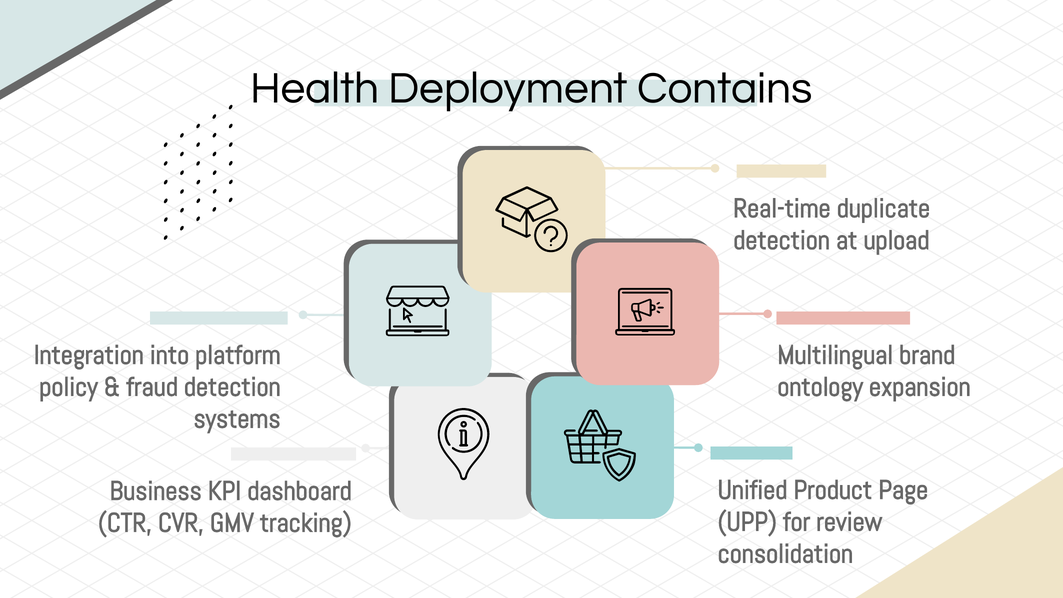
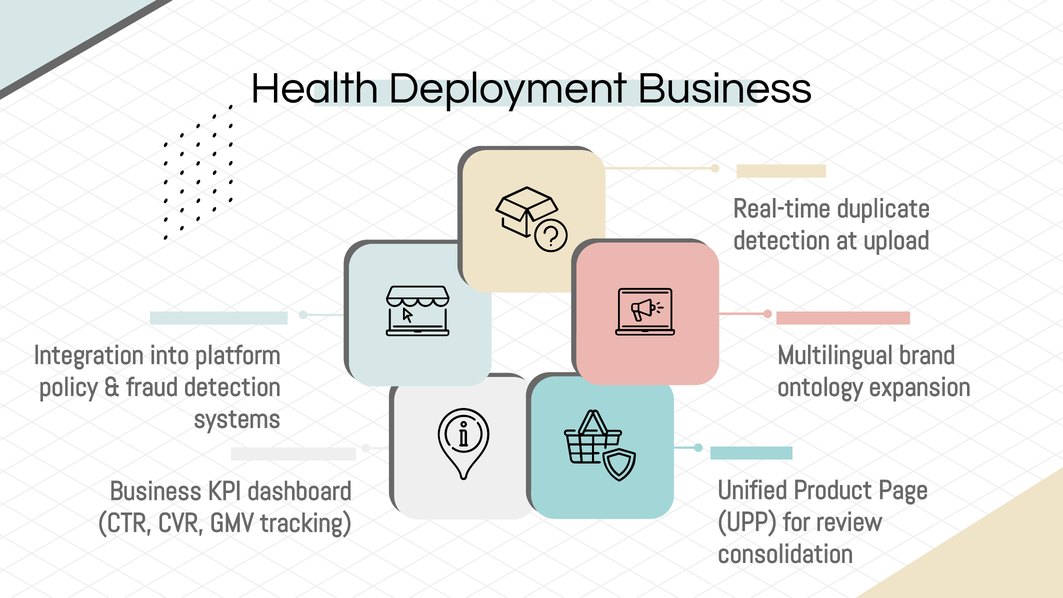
Deployment Contains: Contains -> Business (725, 88)
